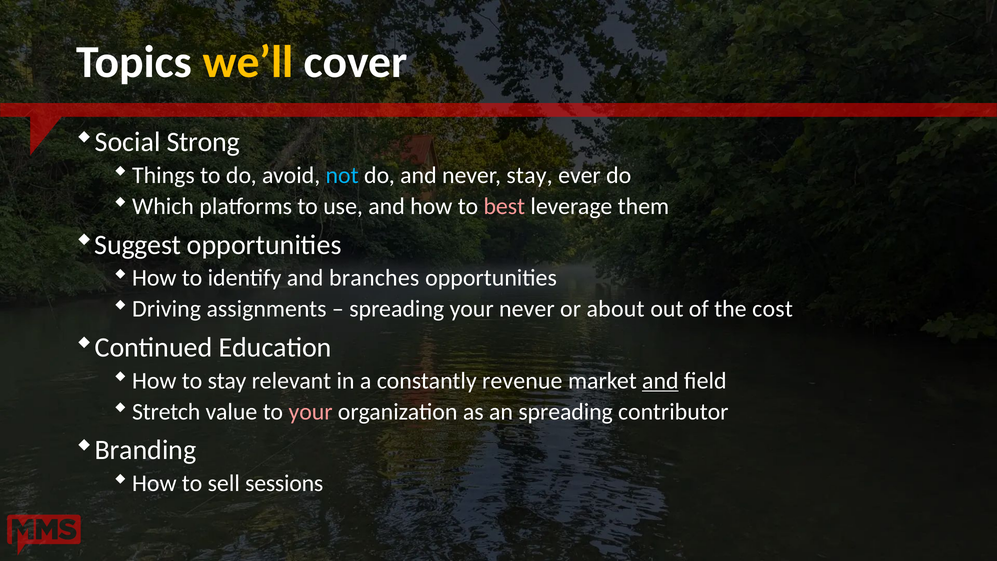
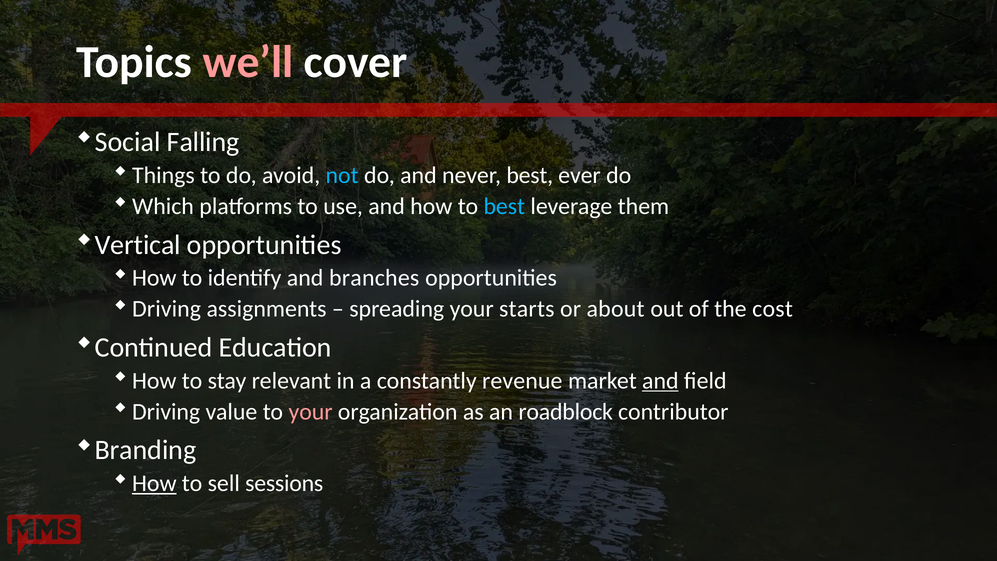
we’ll colour: yellow -> pink (248, 62)
Strong: Strong -> Falling (203, 142)
never stay: stay -> best (530, 175)
best colour: pink -> light blue (504, 206)
Suggest: Suggest -> Vertical (138, 245)
your never: never -> starts (527, 309)
Stretch: Stretch -> Driving (166, 412)
an spreading: spreading -> roadblock (566, 412)
How underline: none -> present (154, 483)
